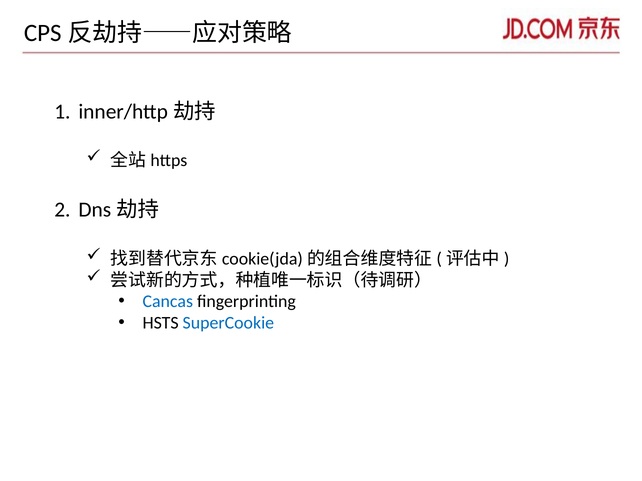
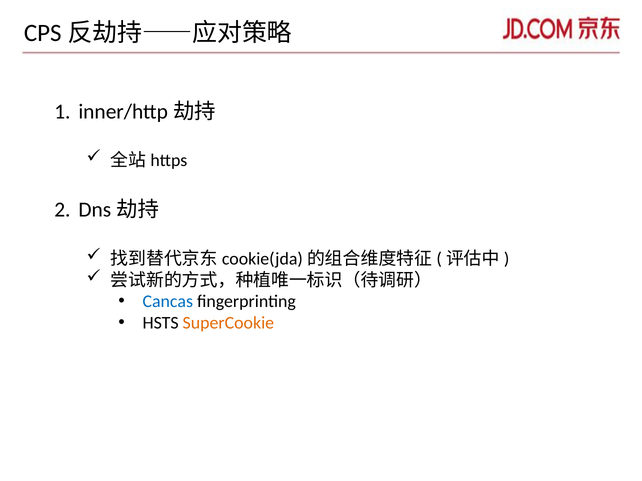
SuperCookie colour: blue -> orange (228, 323)
